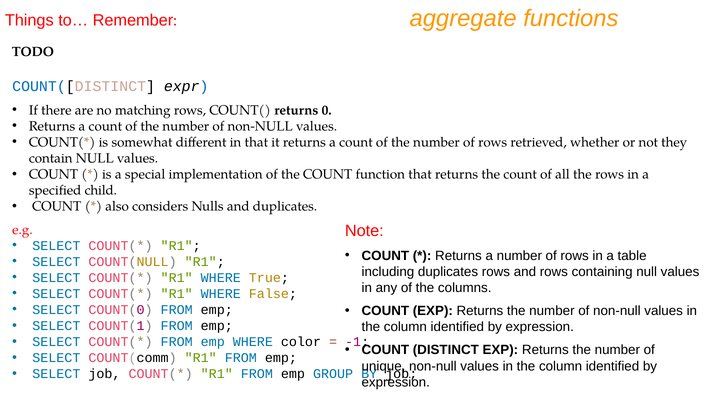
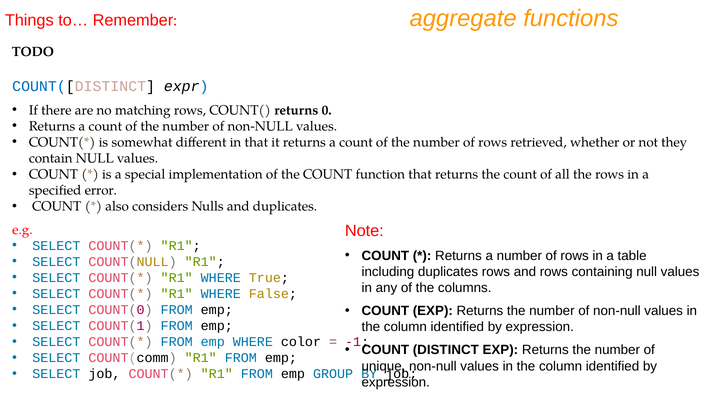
child: child -> error (101, 190)
